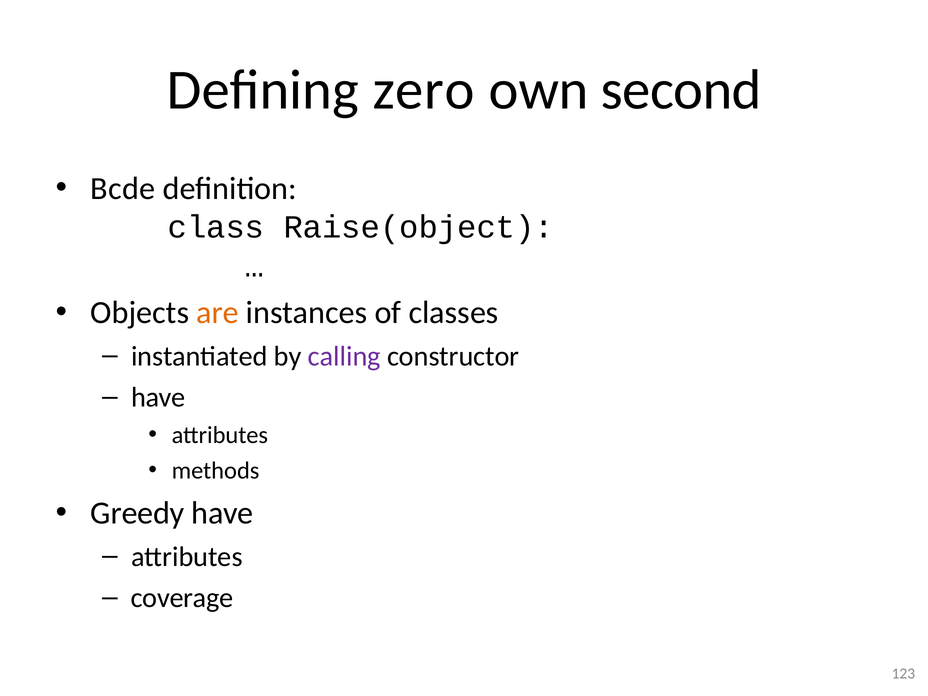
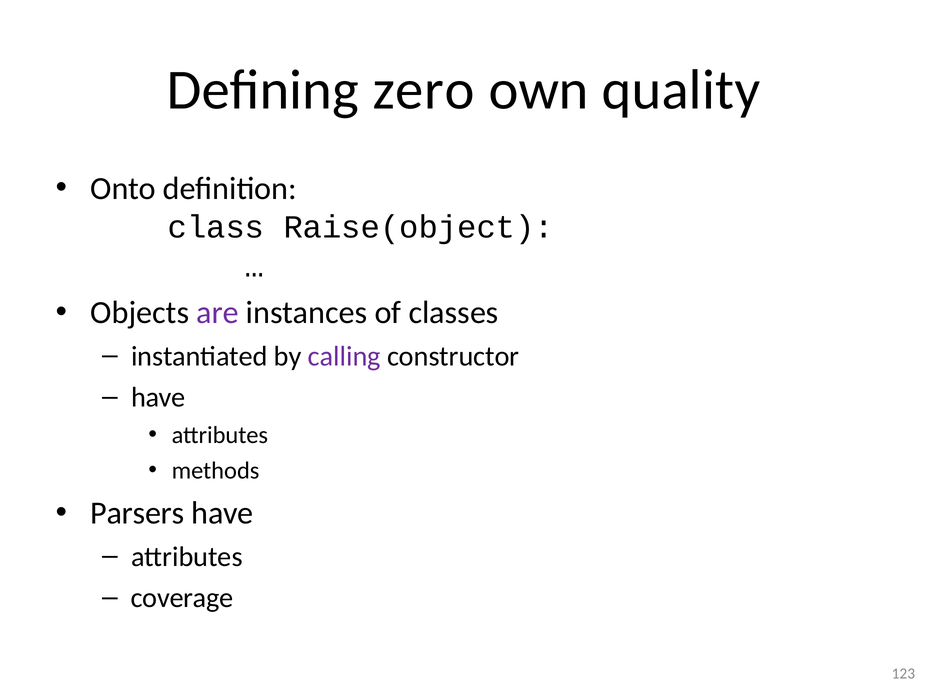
second: second -> quality (681, 90)
Bcde: Bcde -> Onto (123, 189)
are colour: orange -> purple (218, 313)
Greedy: Greedy -> Parsers (137, 513)
